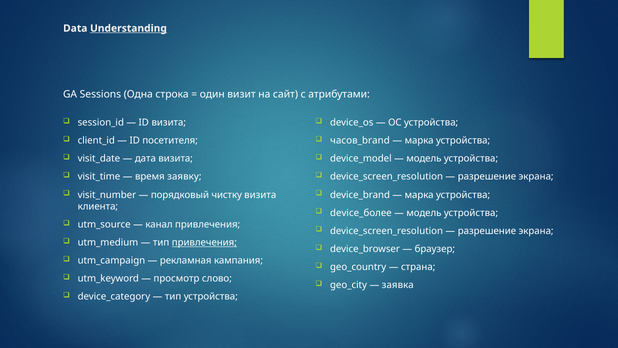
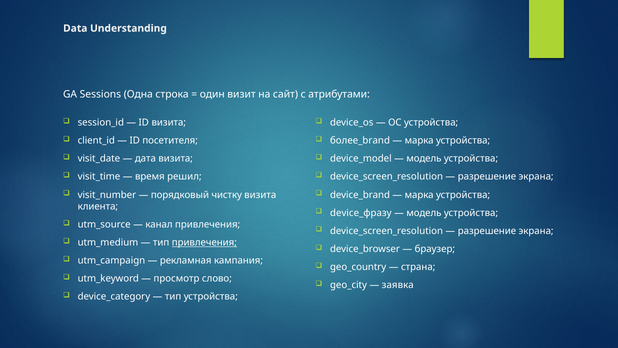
Understanding underline: present -> none (128, 28)
часов_brand: часов_brand -> более_brand (360, 141)
заявку: заявку -> решил (184, 177)
device_более: device_более -> device_фразу (361, 213)
